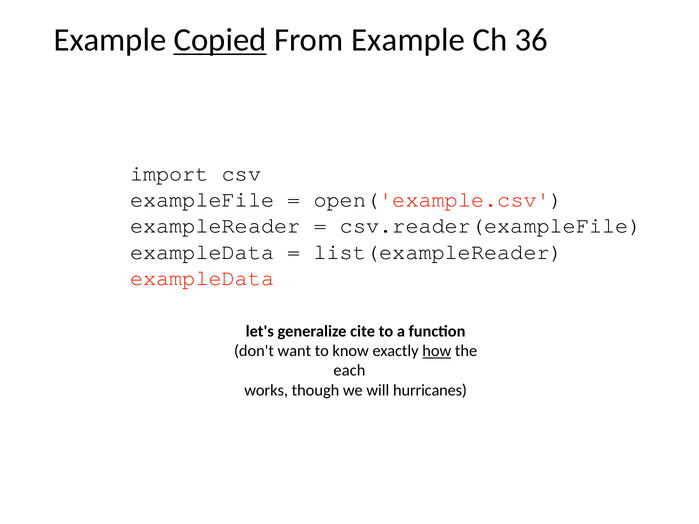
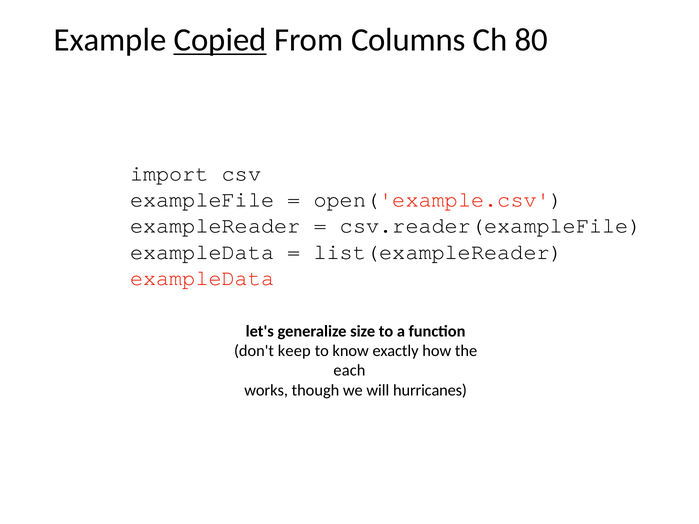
From Example: Example -> Columns (408, 40)
36: 36 -> 80 (531, 40)
cite: cite -> size (363, 331)
want: want -> keep (294, 351)
how underline: present -> none (437, 351)
